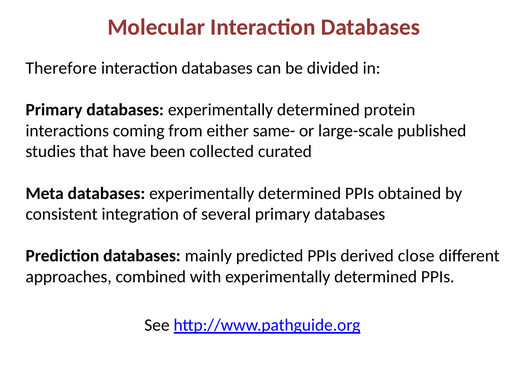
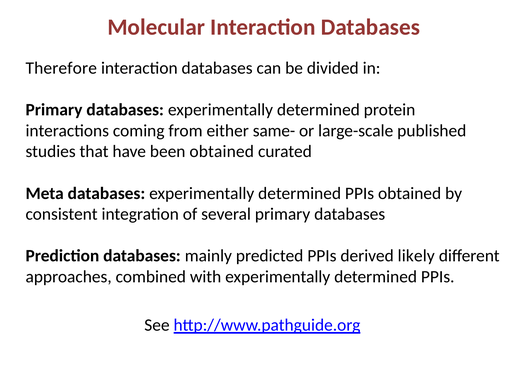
been collected: collected -> obtained (222, 152)
close: close -> likely (416, 256)
